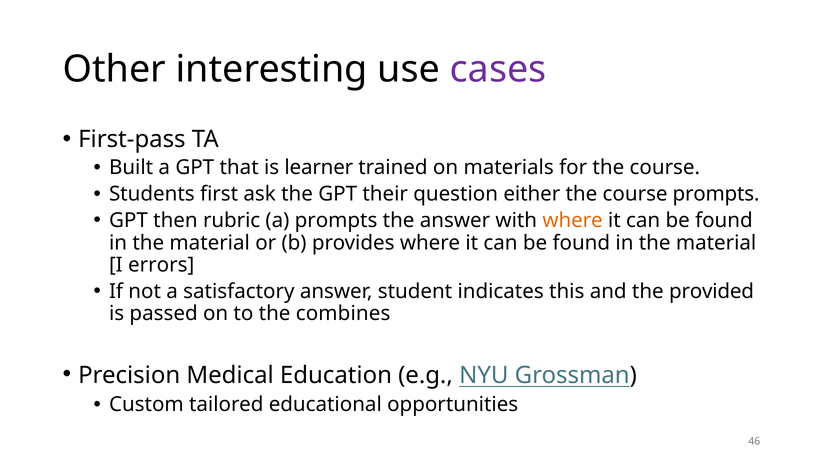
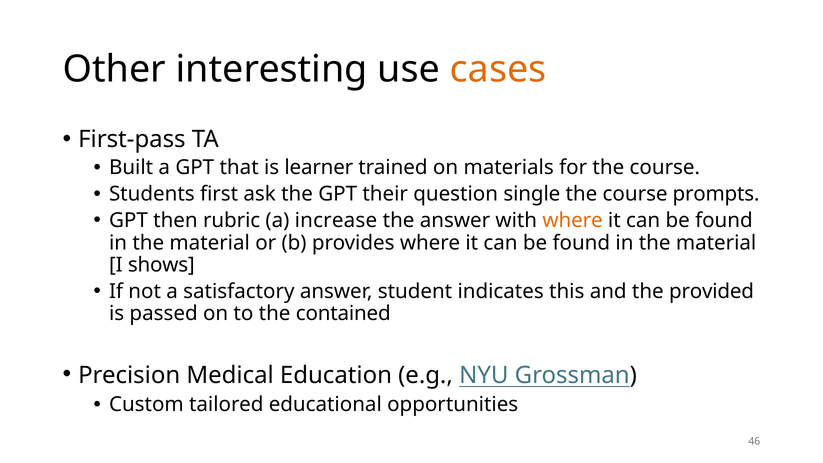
cases colour: purple -> orange (498, 69)
either: either -> single (532, 194)
a prompts: prompts -> increase (336, 220)
errors: errors -> shows (161, 265)
combines: combines -> contained (343, 314)
